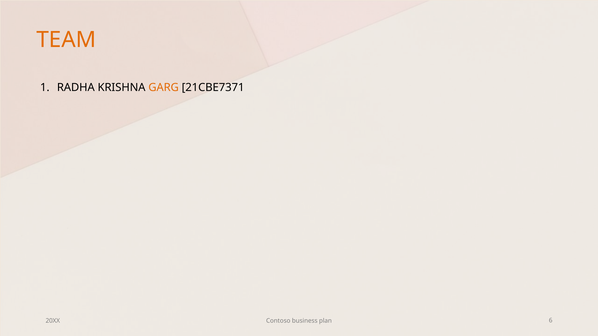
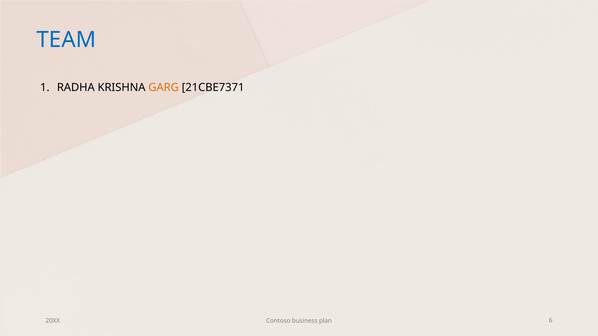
TEAM colour: orange -> blue (66, 40)
